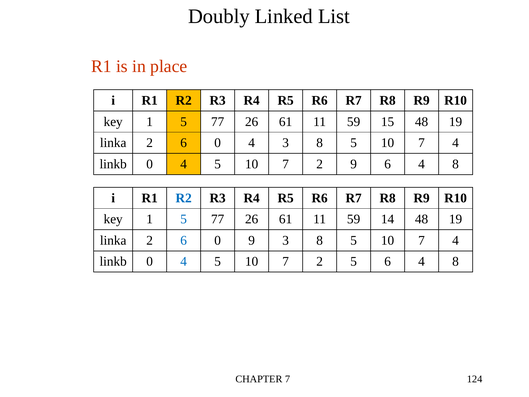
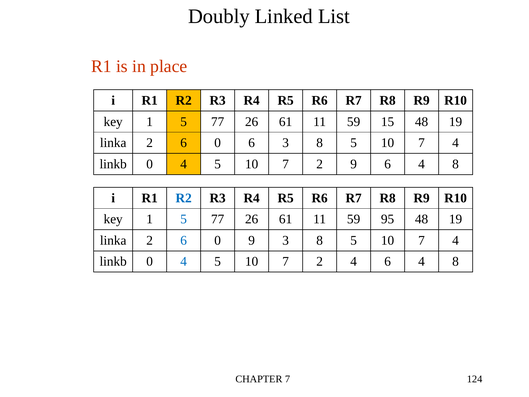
6 0 4: 4 -> 6 (252, 143)
14: 14 -> 95 (388, 219)
2 5: 5 -> 4 (354, 261)
